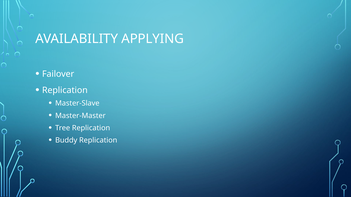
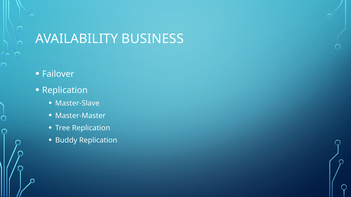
APPLYING: APPLYING -> BUSINESS (153, 39)
